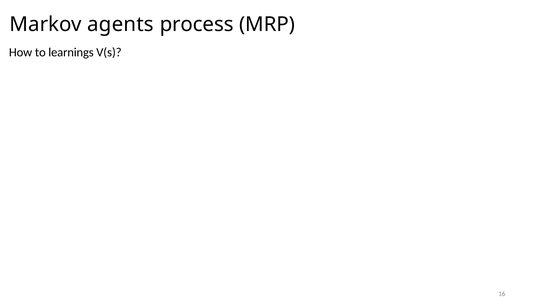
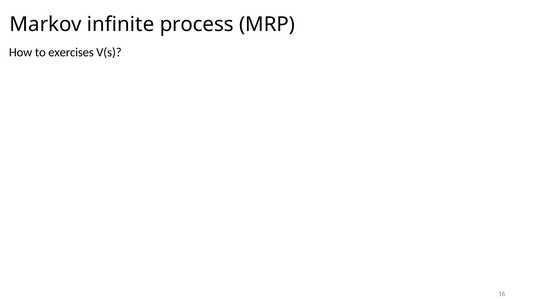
agents: agents -> infinite (121, 24)
learnings: learnings -> exercises (71, 52)
